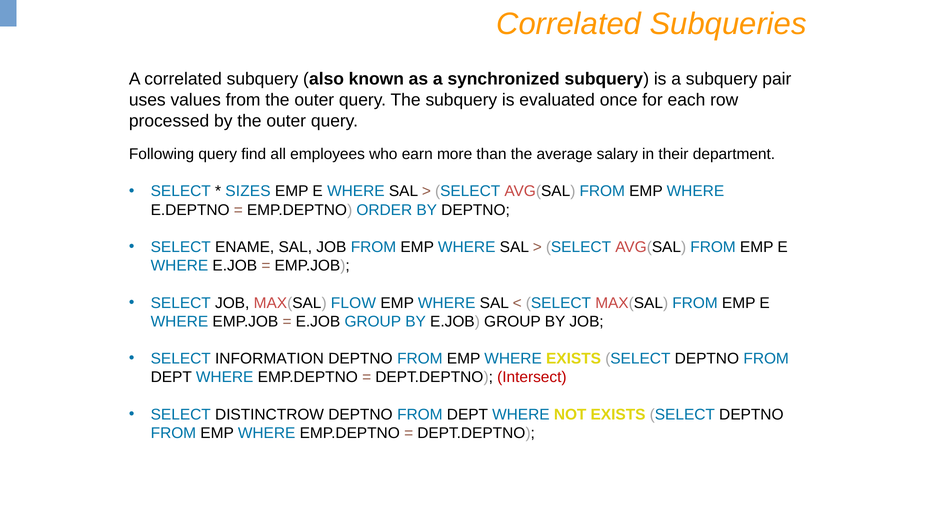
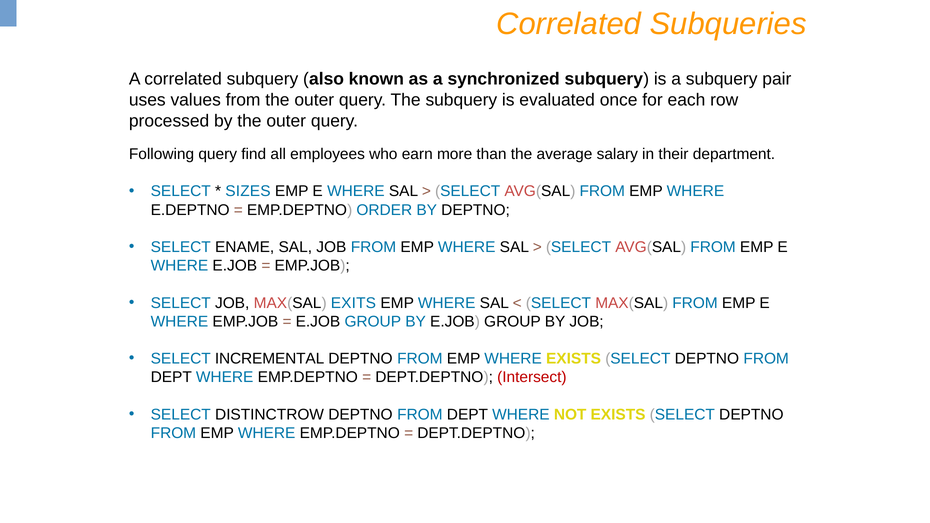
FLOW: FLOW -> EXITS (353, 303)
INFORMATION: INFORMATION -> INCREMENTAL (270, 359)
